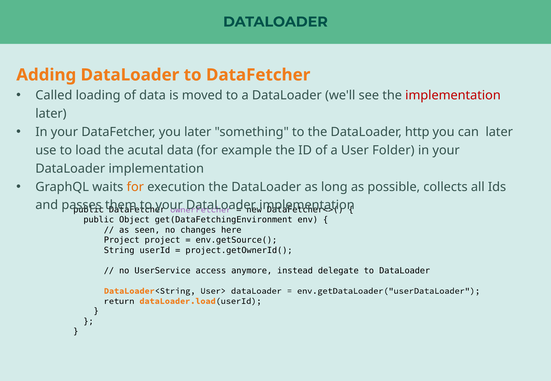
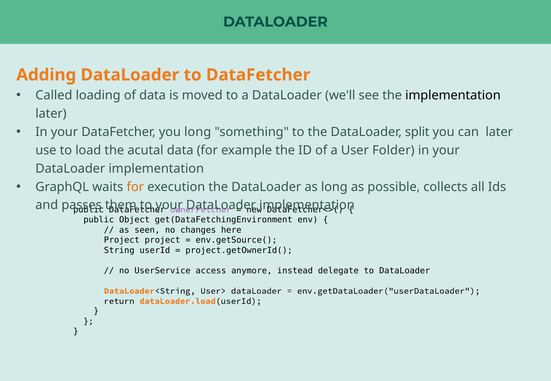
implementation colour: red -> black (453, 96)
you later: later -> long (198, 132)
http: http -> split (417, 132)
